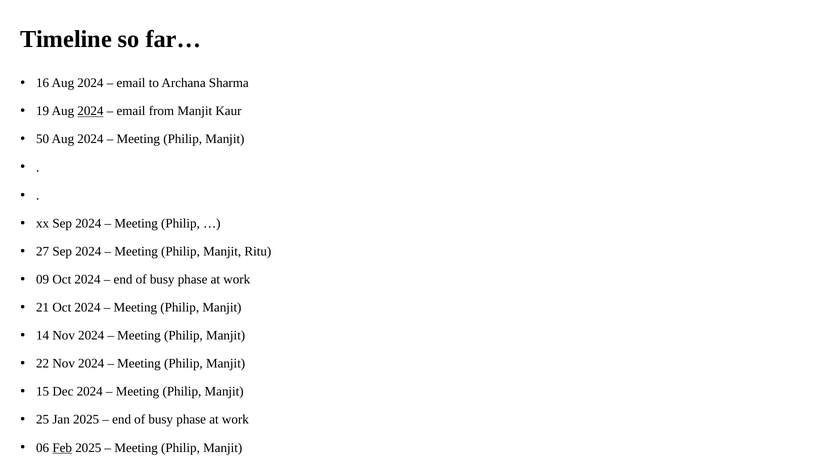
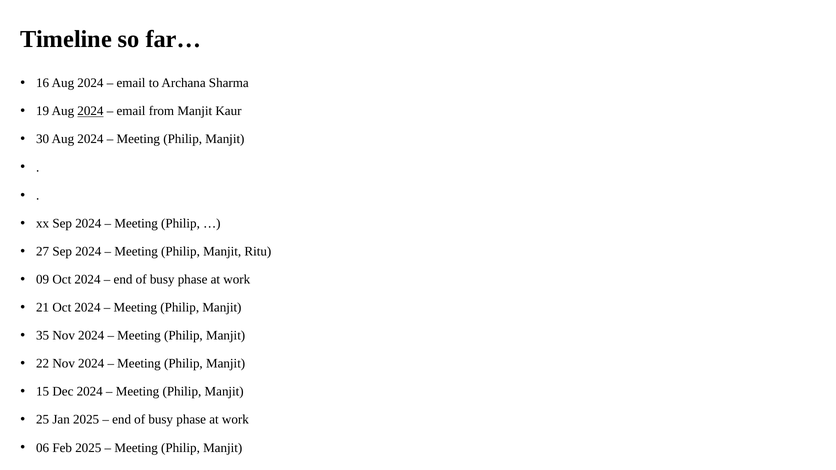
50: 50 -> 30 (43, 139)
14: 14 -> 35 (43, 336)
Feb underline: present -> none (62, 448)
